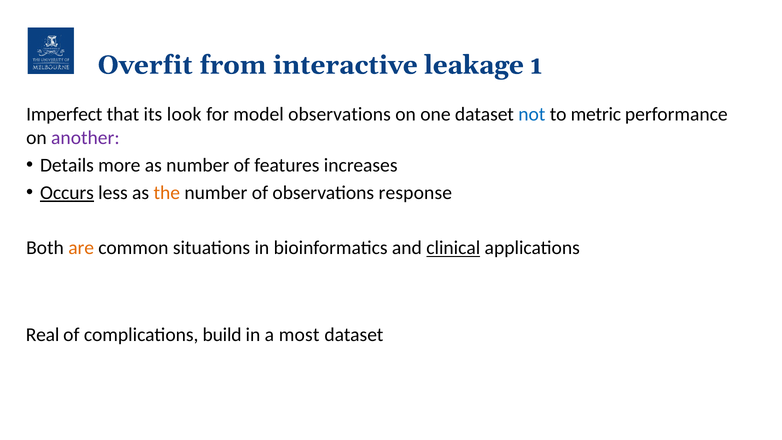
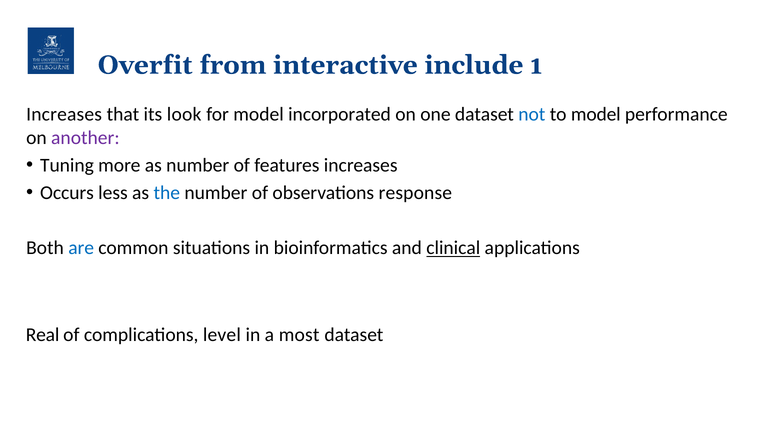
leakage: leakage -> include (474, 65)
Imperfect: Imperfect -> Increases (64, 114)
model observations: observations -> incorporated (340, 114)
to metric: metric -> model (596, 114)
Details: Details -> Tuning (67, 165)
Occurs underline: present -> none (67, 193)
the colour: orange -> blue (167, 193)
are colour: orange -> blue (81, 248)
build: build -> level (222, 335)
